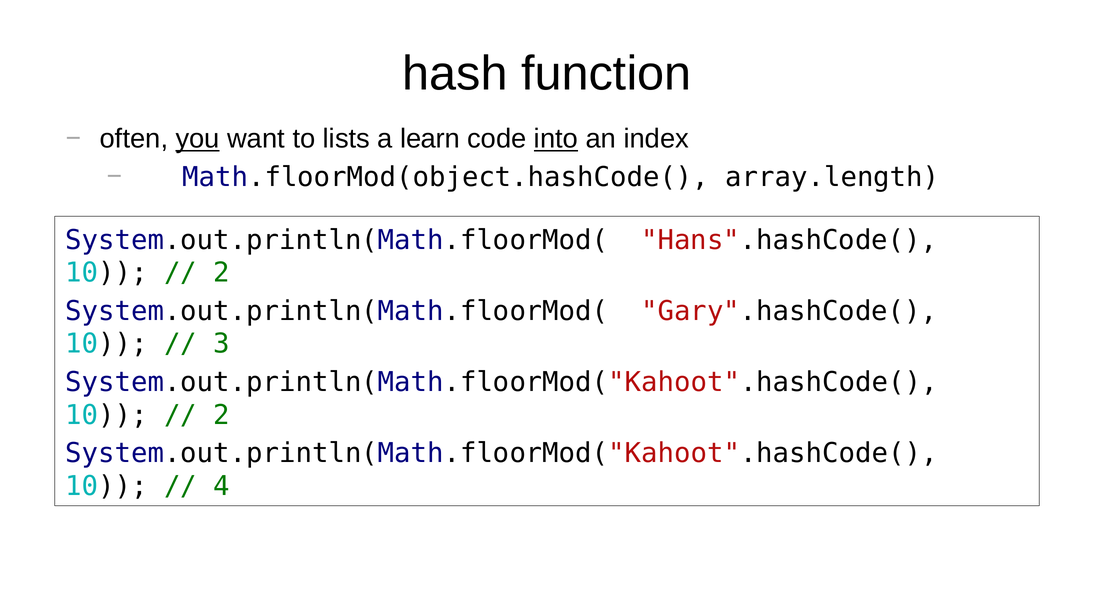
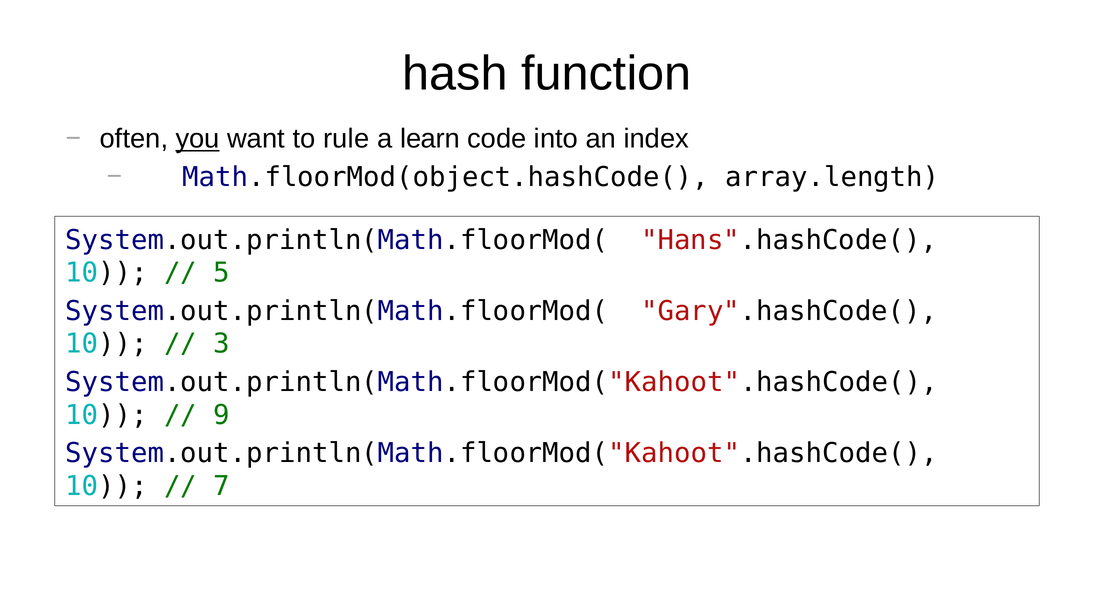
lists: lists -> rule (346, 139)
into underline: present -> none (556, 139)
2: 2 -> 5 (222, 273)
2: 2 -> 9 (222, 415)
4: 4 -> 7 (222, 486)
